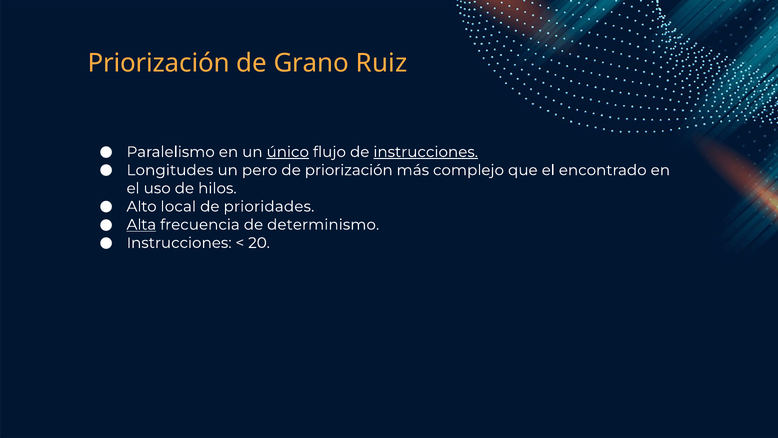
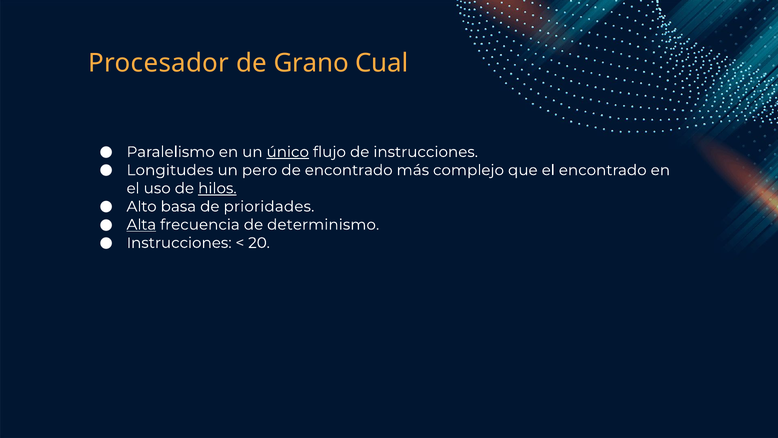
Priorización: Priorización -> Procesador (158, 63)
Ruiz: Ruiz -> Cual (382, 63)
instrucciones underline: present -> none (426, 152)
de priorización: priorización -> encontrado (349, 170)
hilos underline: none -> present (217, 188)
local: local -> basa (178, 206)
